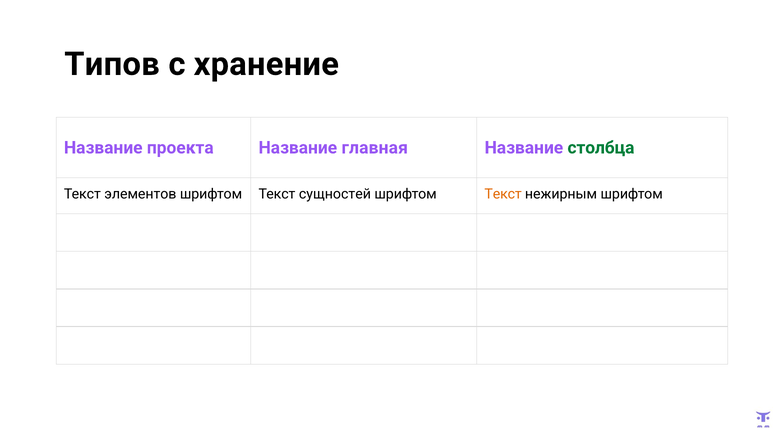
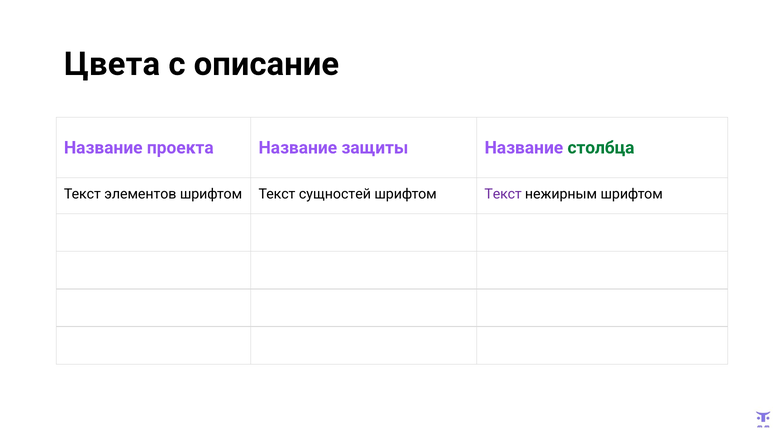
Типов: Типов -> Цвета (112, 64)
хранение: хранение -> описание (266, 64)
главная: главная -> защиты (375, 148)
Текст colour: orange -> purple (503, 194)
